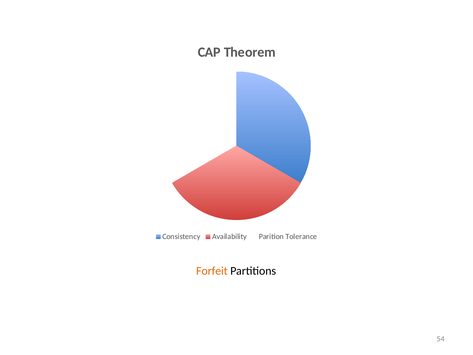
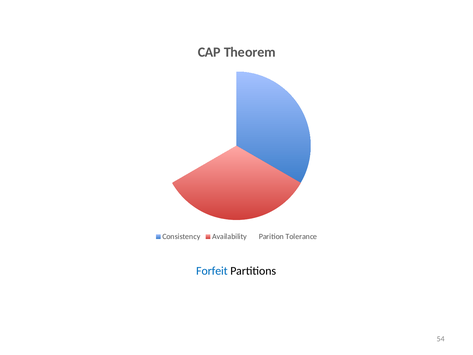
Forfeit colour: orange -> blue (212, 271)
